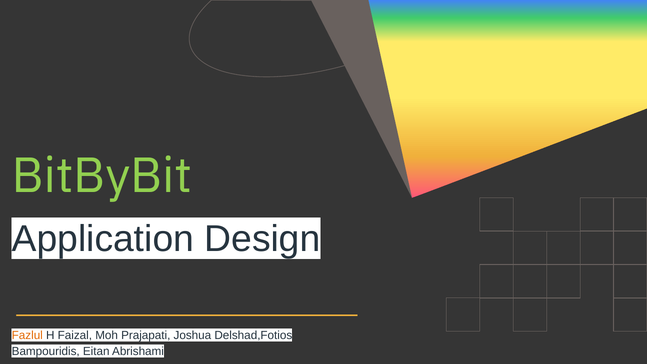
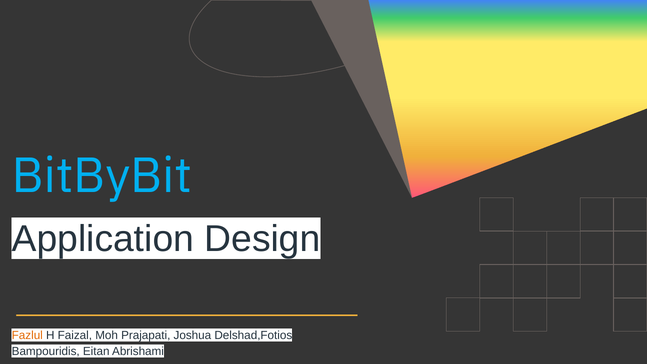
BitByBit colour: light green -> light blue (102, 176)
